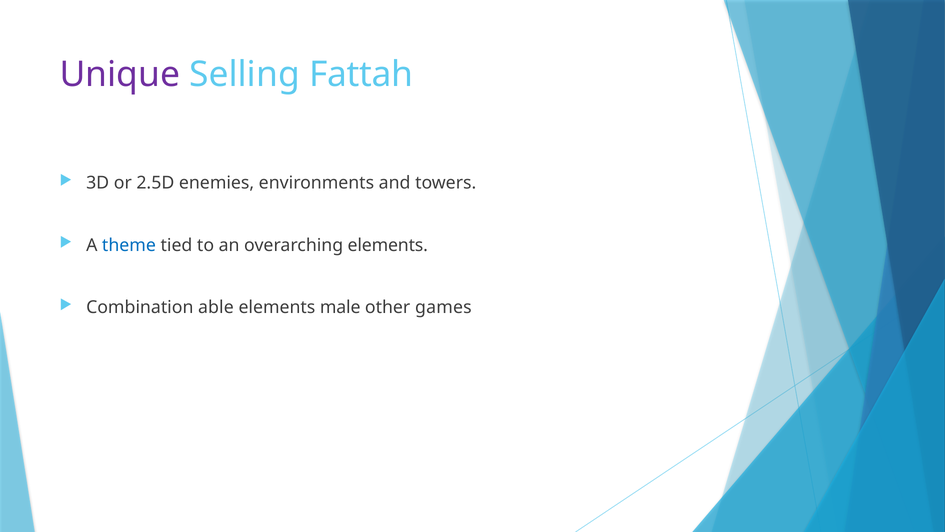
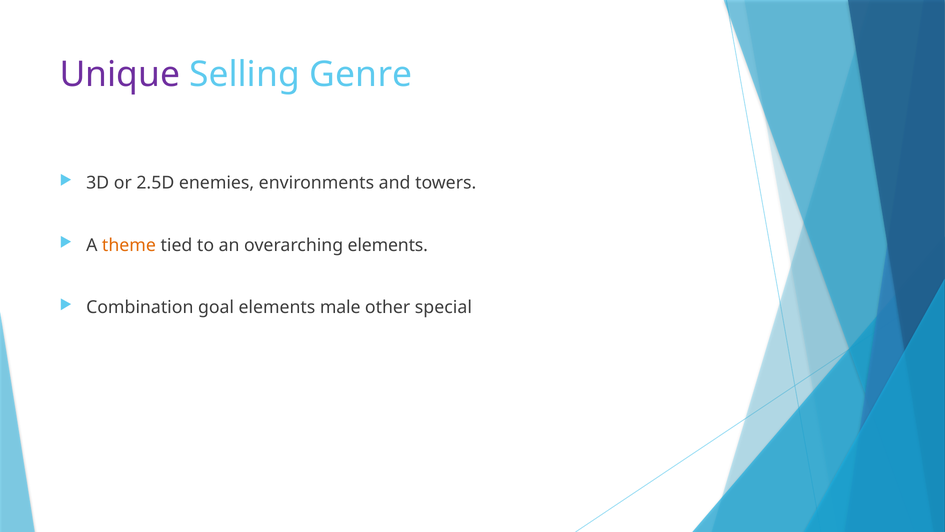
Fattah: Fattah -> Genre (361, 75)
theme colour: blue -> orange (129, 245)
able: able -> goal (216, 307)
games: games -> special (443, 307)
